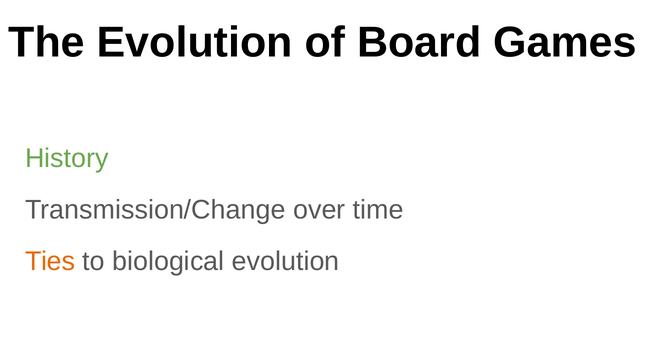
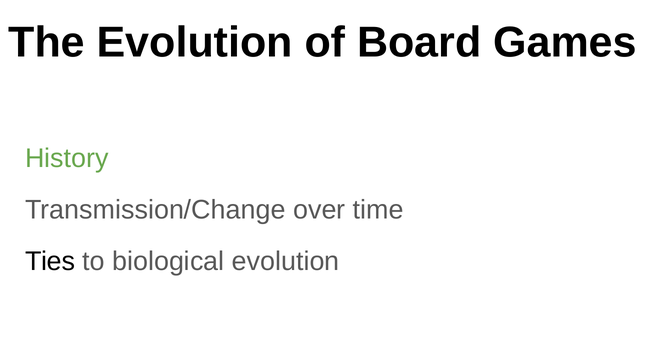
Ties colour: orange -> black (50, 261)
